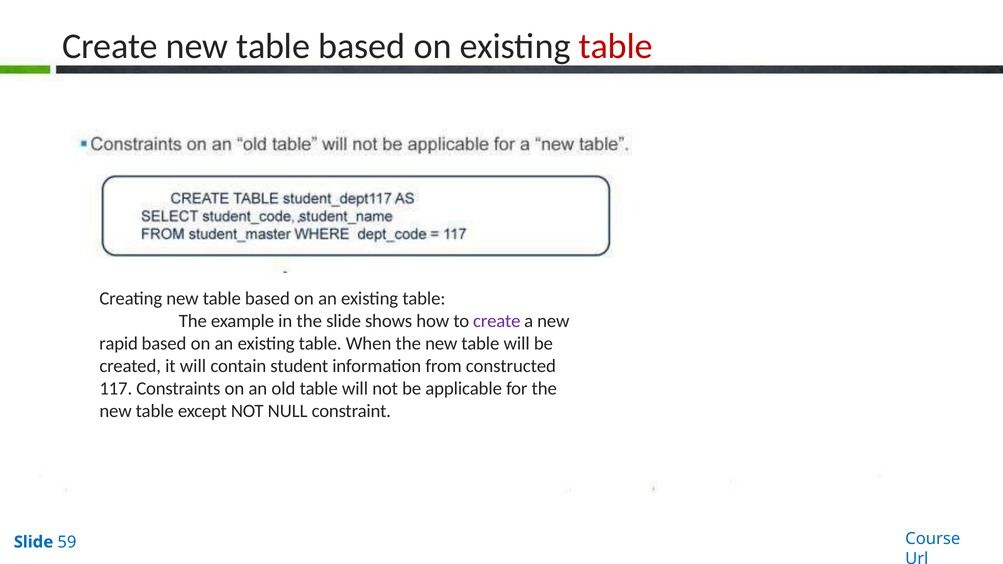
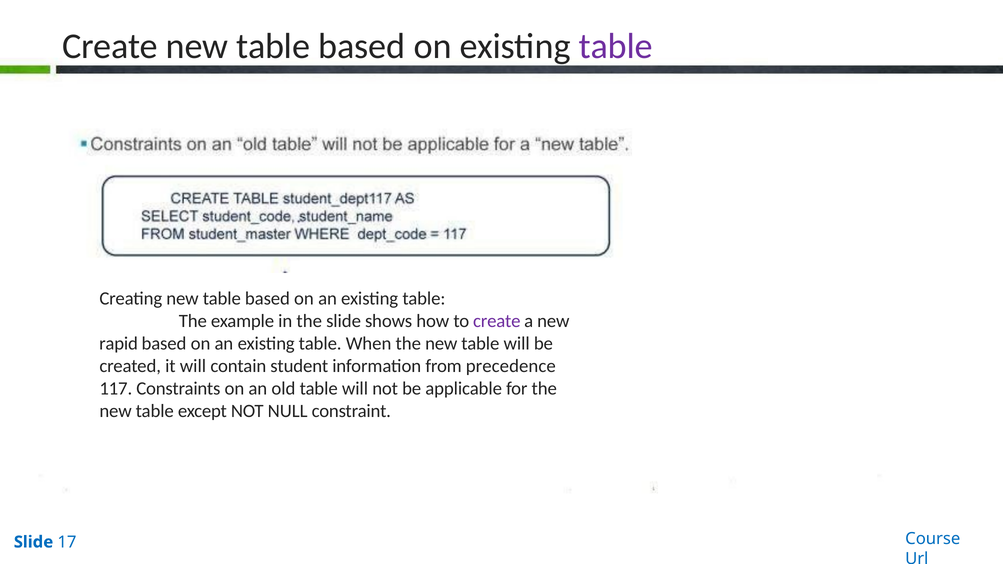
table colour: red -> purple (616, 46)
constructed: constructed -> precedence (511, 366)
59: 59 -> 17 (67, 542)
